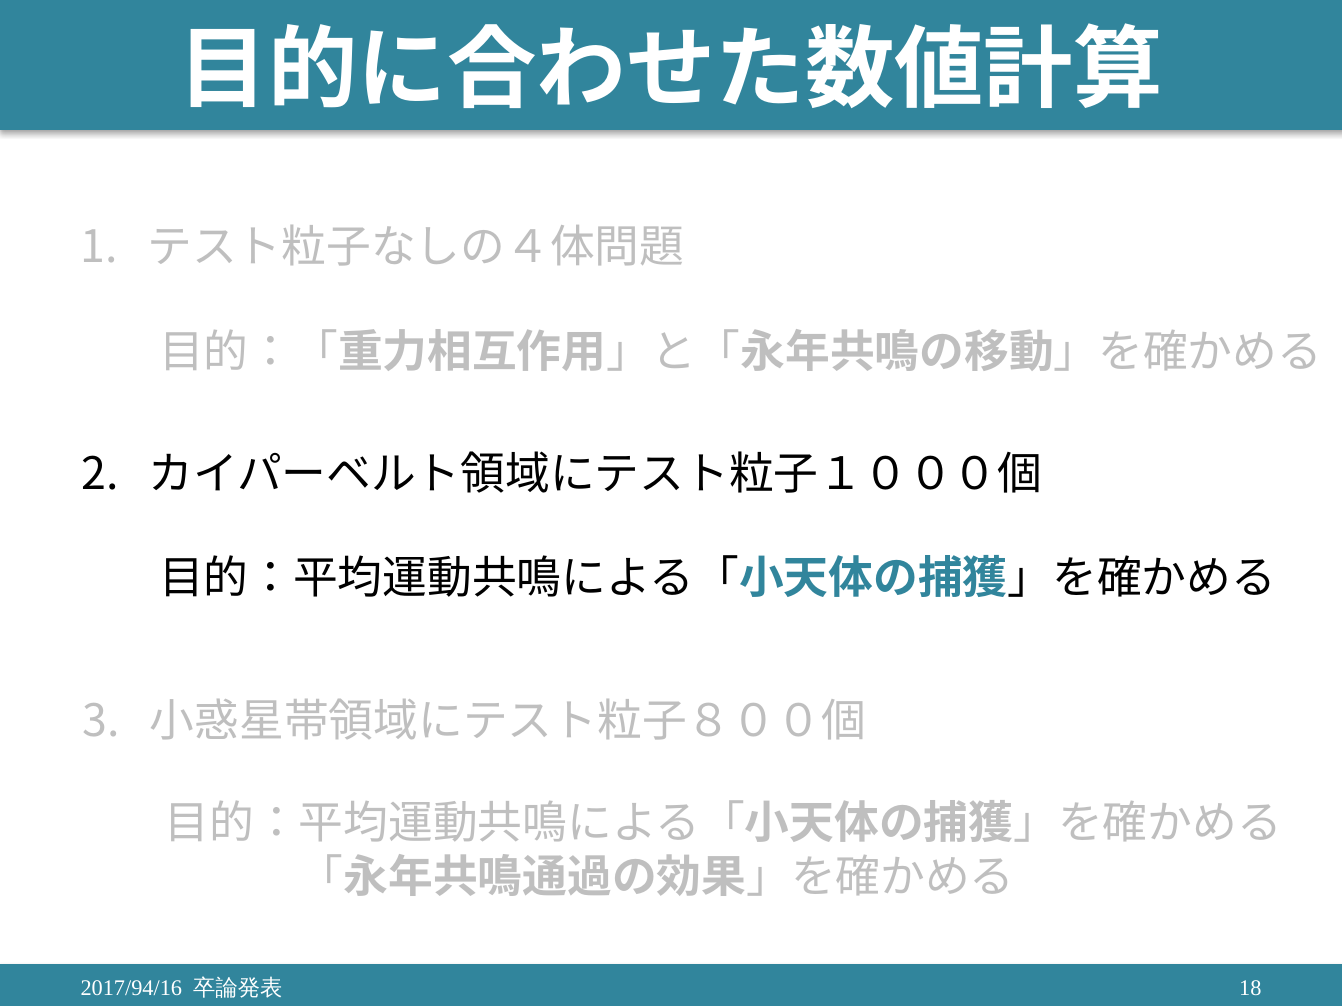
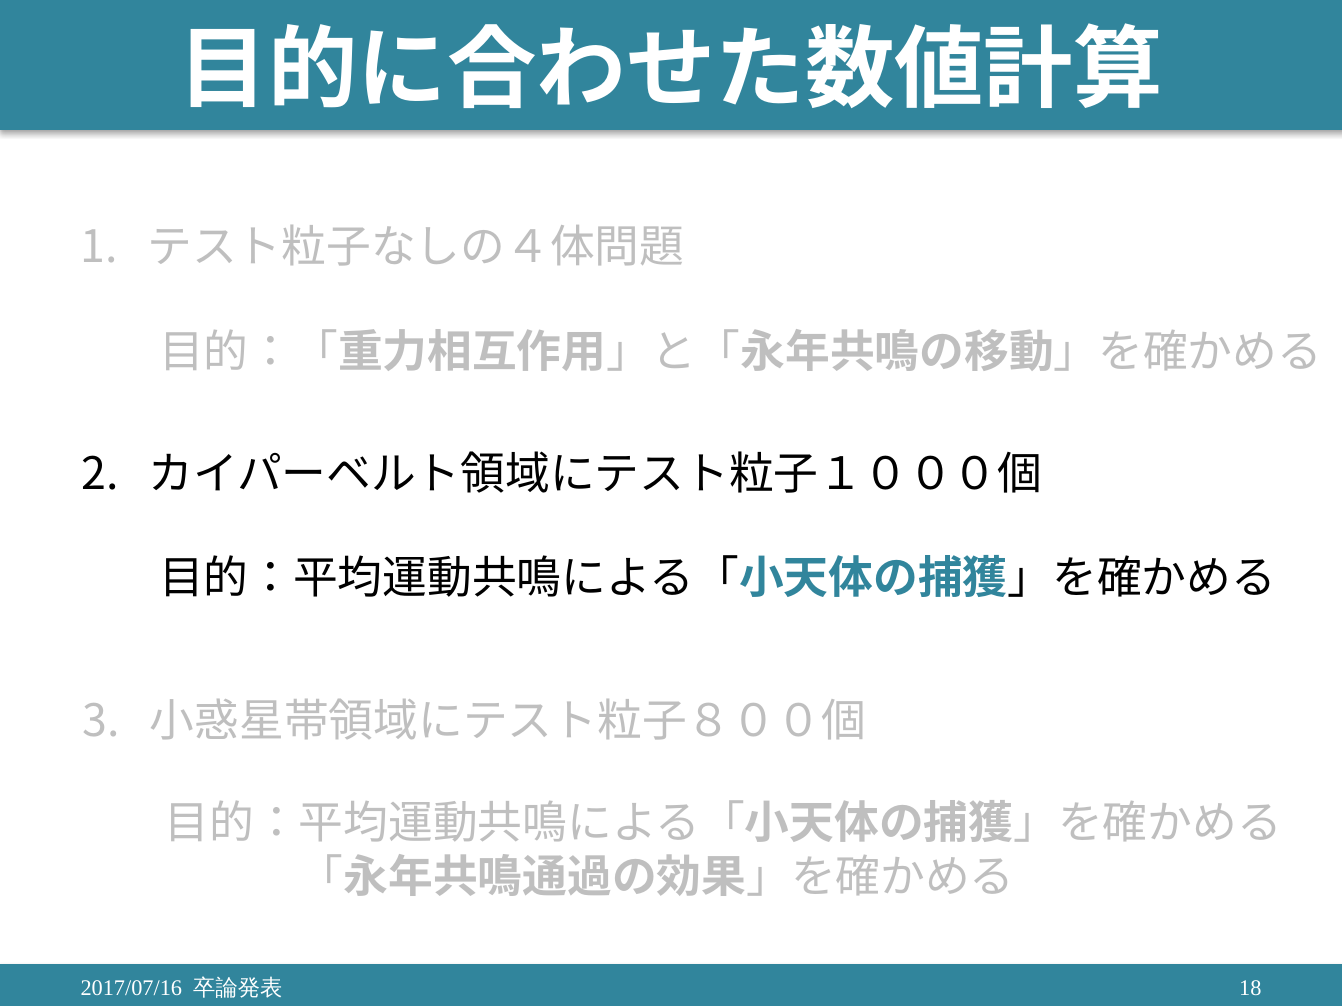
2017/94/16: 2017/94/16 -> 2017/07/16 (131, 988)
